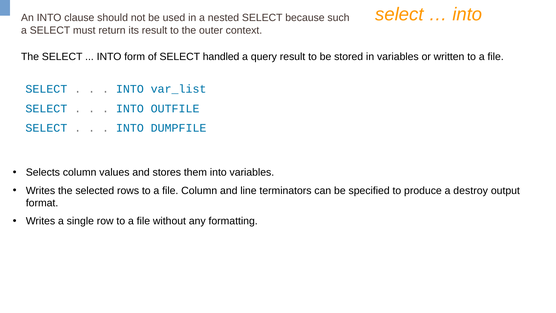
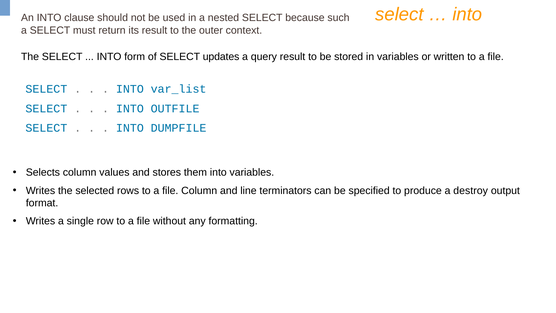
handled: handled -> updates (221, 57)
